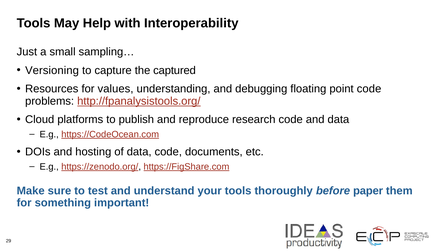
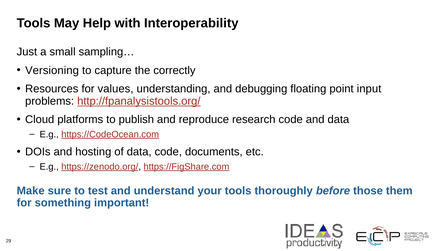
captured: captured -> correctly (174, 70)
point code: code -> input (369, 89)
paper: paper -> those (368, 191)
